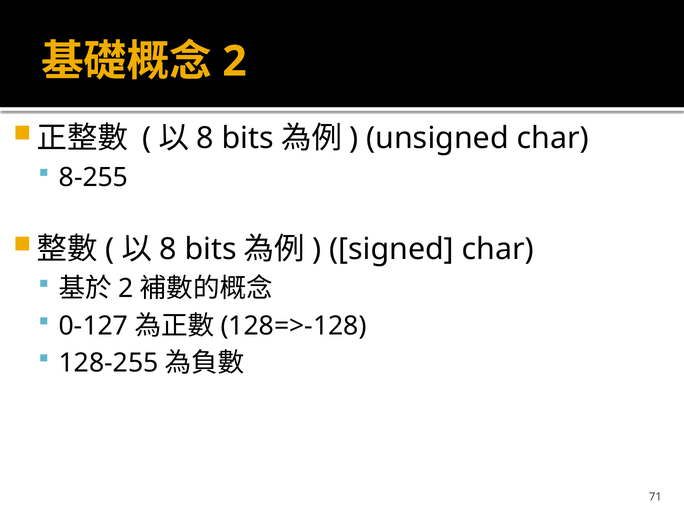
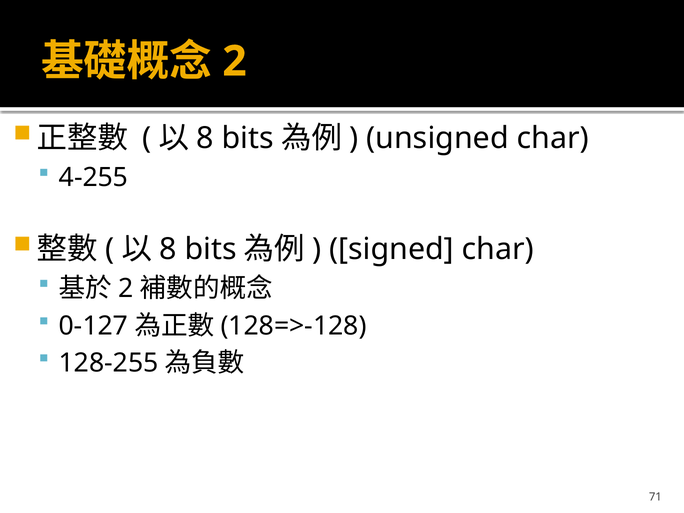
8-255: 8-255 -> 4-255 (93, 178)
